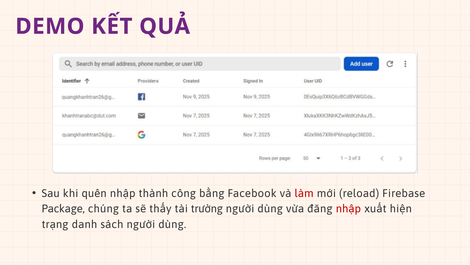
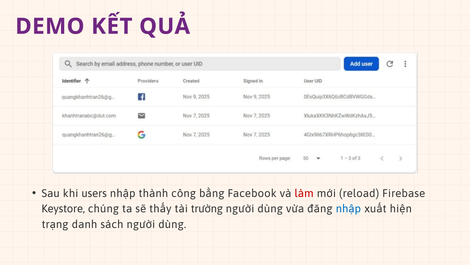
quên: quên -> users (94, 193)
Package: Package -> Keystore (63, 208)
nhập colour: red -> blue (348, 208)
